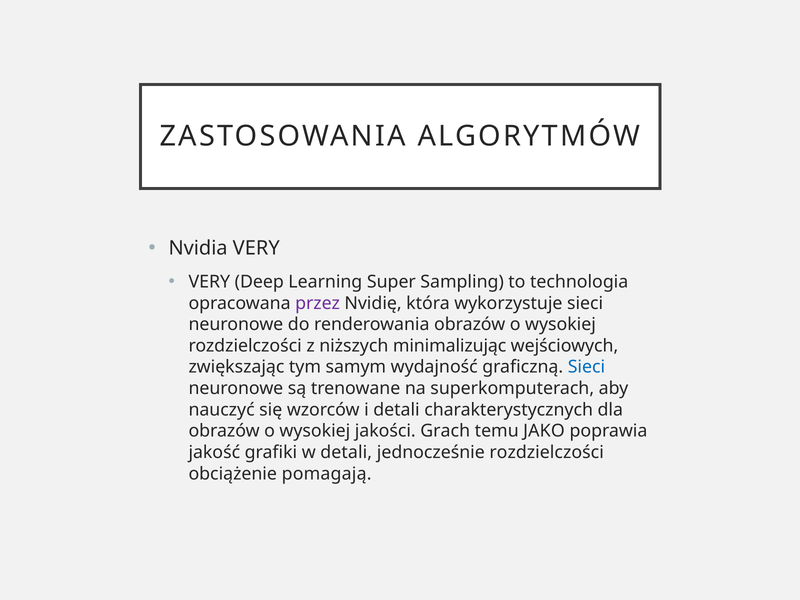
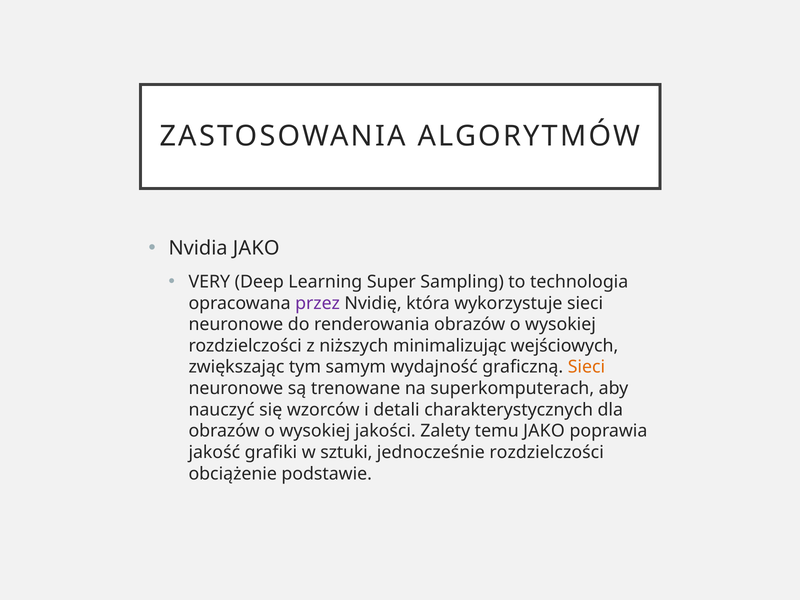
Nvidia VERY: VERY -> JAKO (256, 248)
Sieci colour: blue -> orange (586, 367)
Grach: Grach -> Zalety (445, 431)
w detali: detali -> sztuki (346, 452)
pomagają: pomagają -> podstawie (327, 474)
